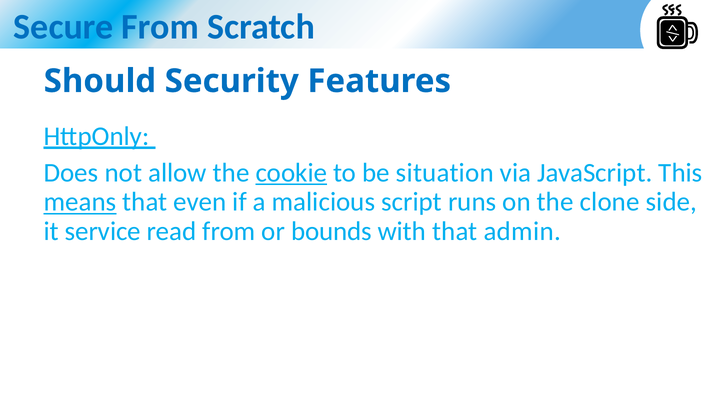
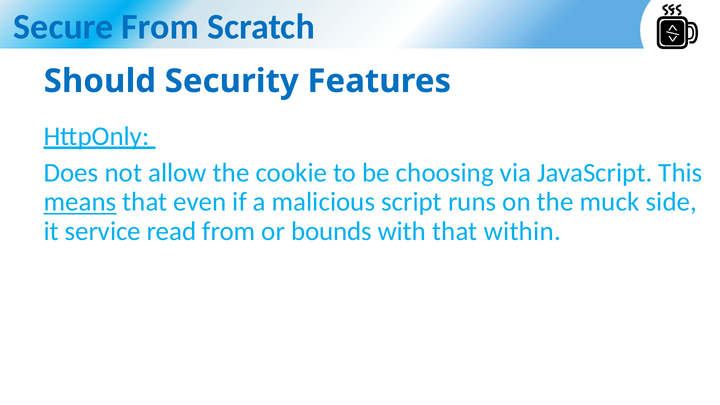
cookie underline: present -> none (291, 173)
situation: situation -> choosing (445, 173)
clone: clone -> muck (610, 202)
admin: admin -> within (522, 231)
